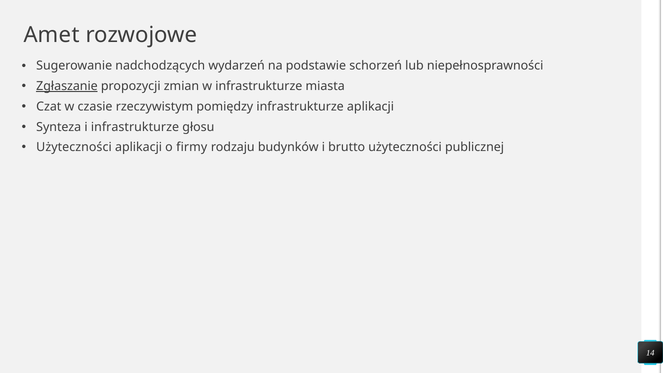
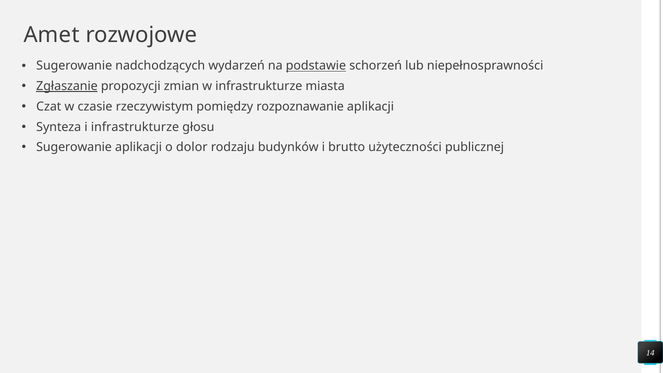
podstawie underline: none -> present (316, 66)
pomiędzy infrastrukturze: infrastrukturze -> rozpoznawanie (300, 107)
Użyteczności: Użyteczności -> Sugerowanie (74, 147)
firmy: firmy -> dolor (192, 147)
